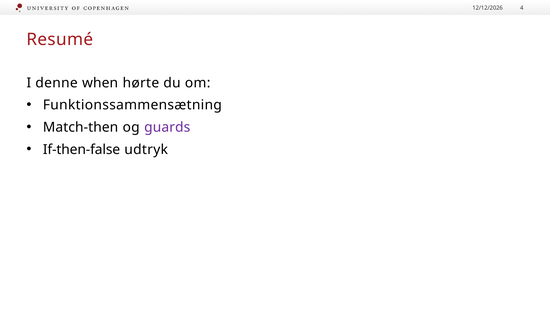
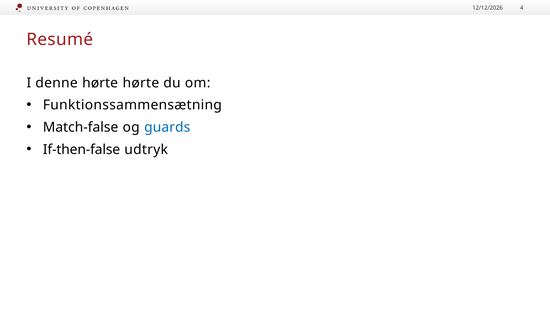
denne when: when -> hørte (100, 83)
Match-then: Match-then -> Match-false (81, 127)
guards colour: purple -> blue (167, 127)
